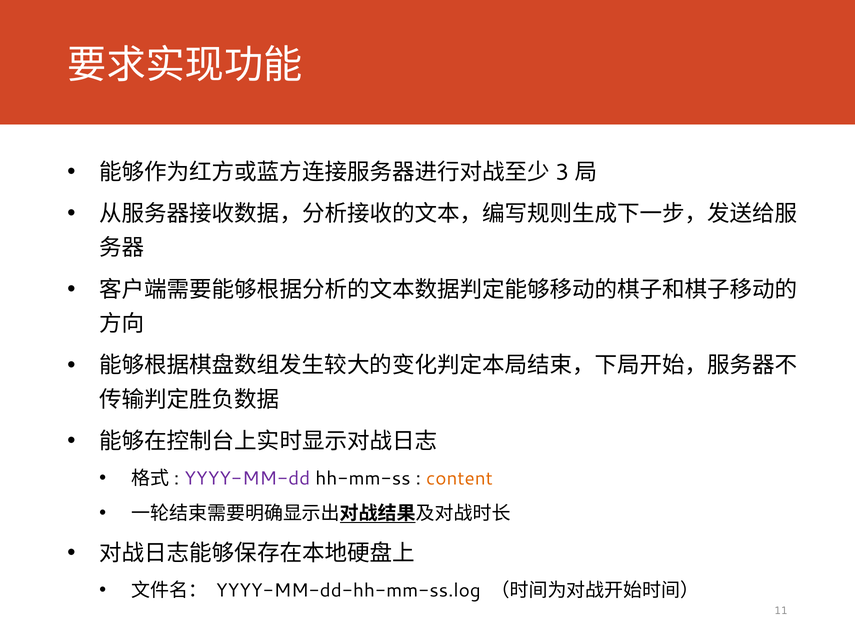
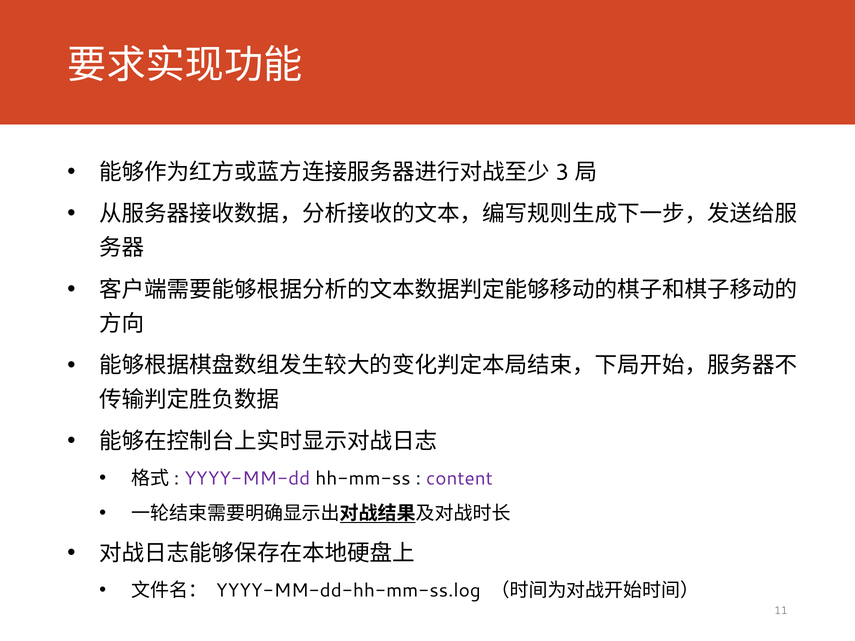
content colour: orange -> purple (459, 479)
